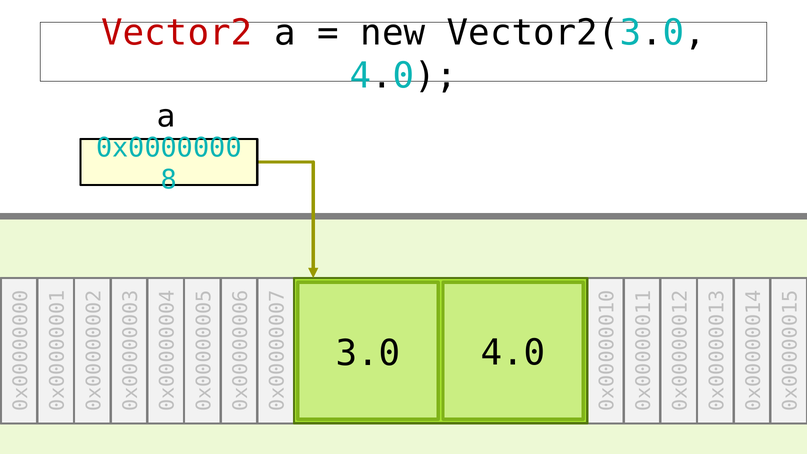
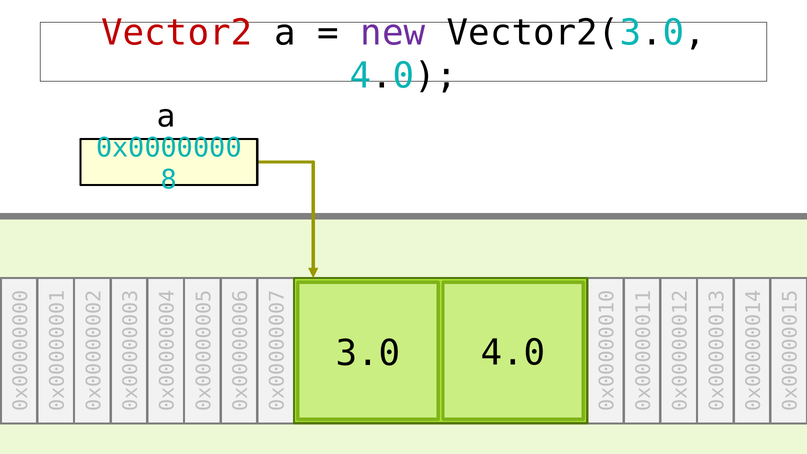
new colour: black -> purple (393, 33)
